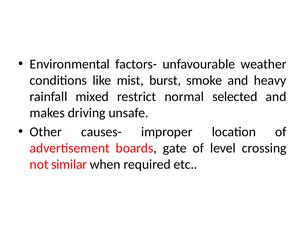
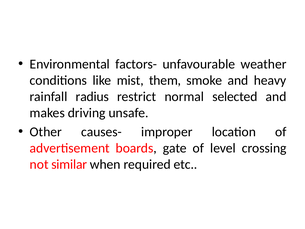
burst: burst -> them (165, 80)
mixed: mixed -> radius (92, 97)
